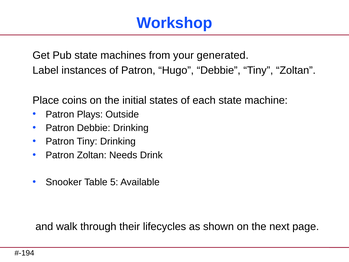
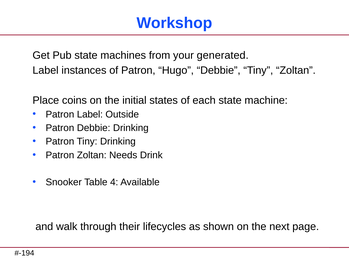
Patron Plays: Plays -> Label (90, 114)
5: 5 -> 4 (114, 182)
